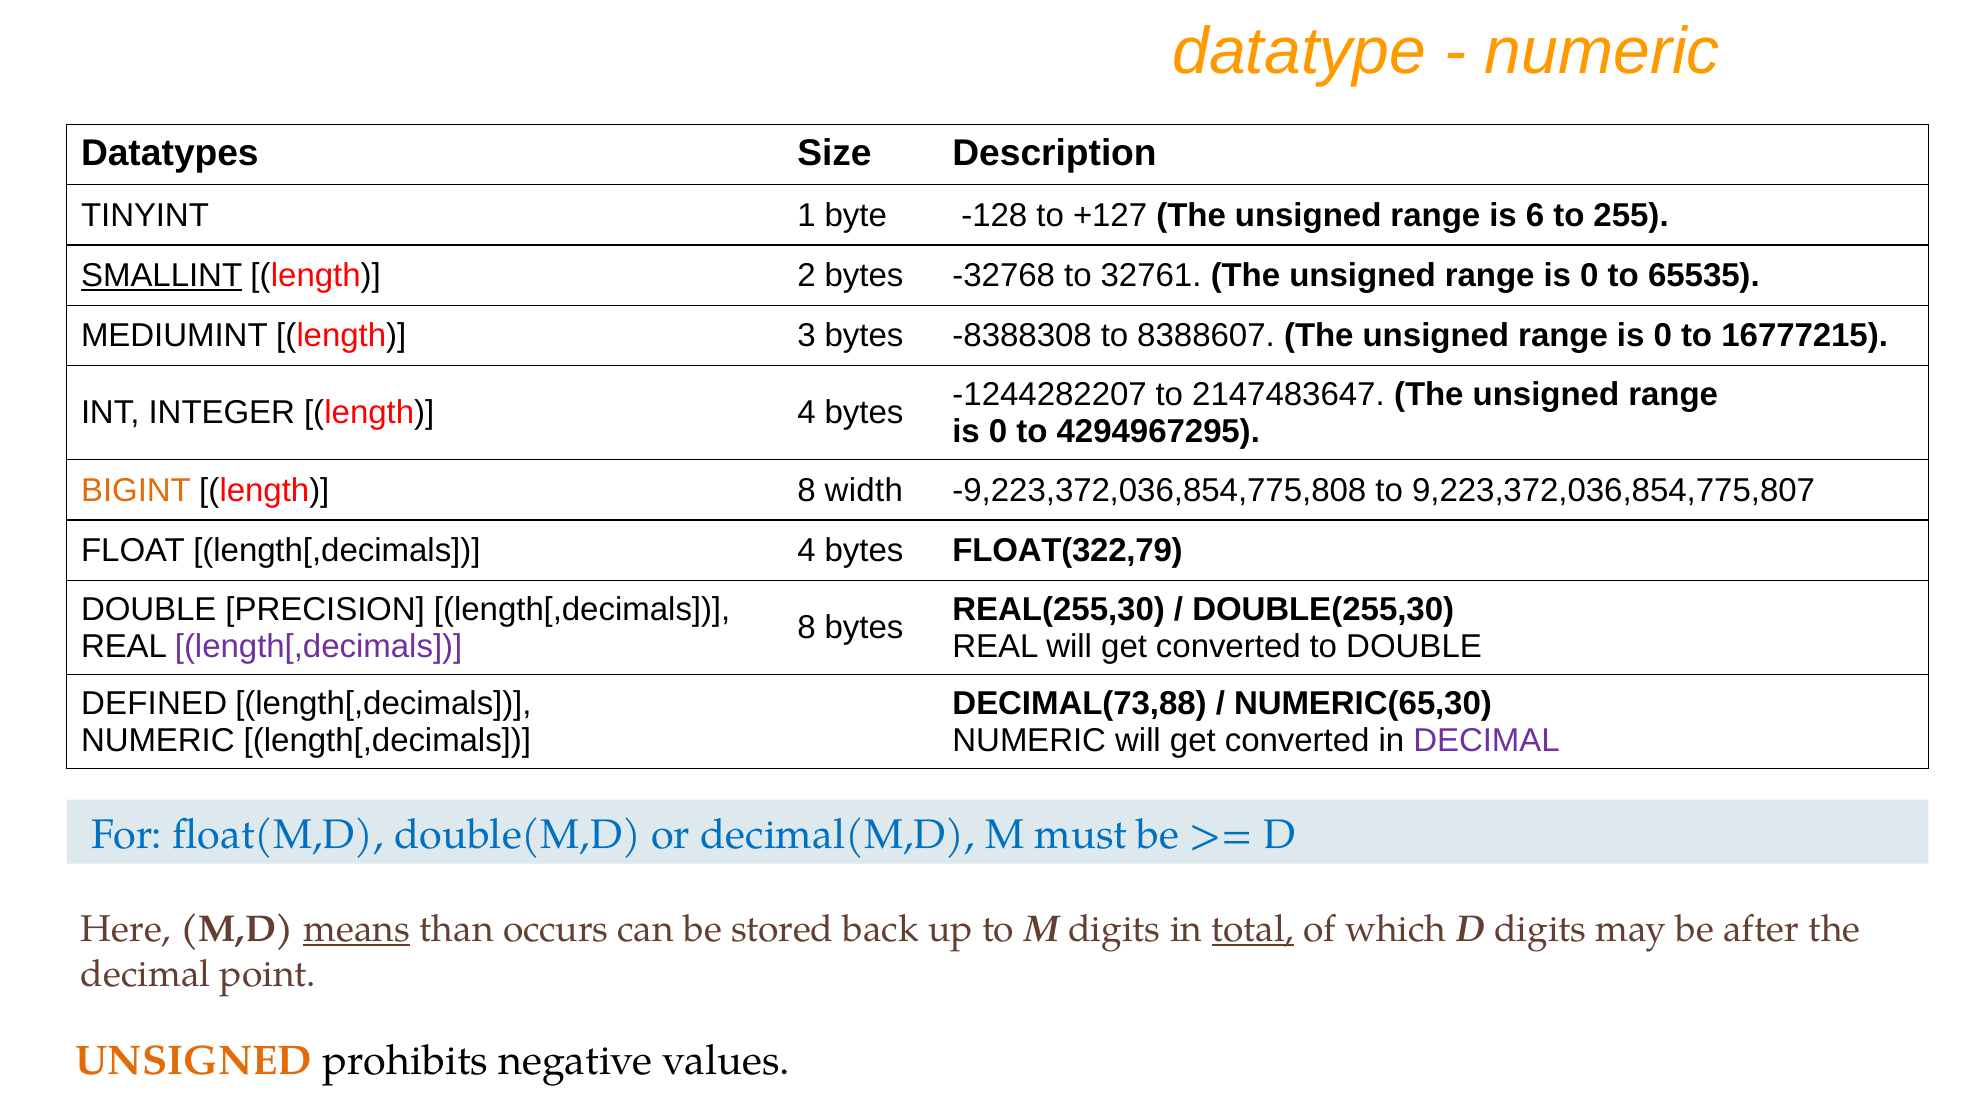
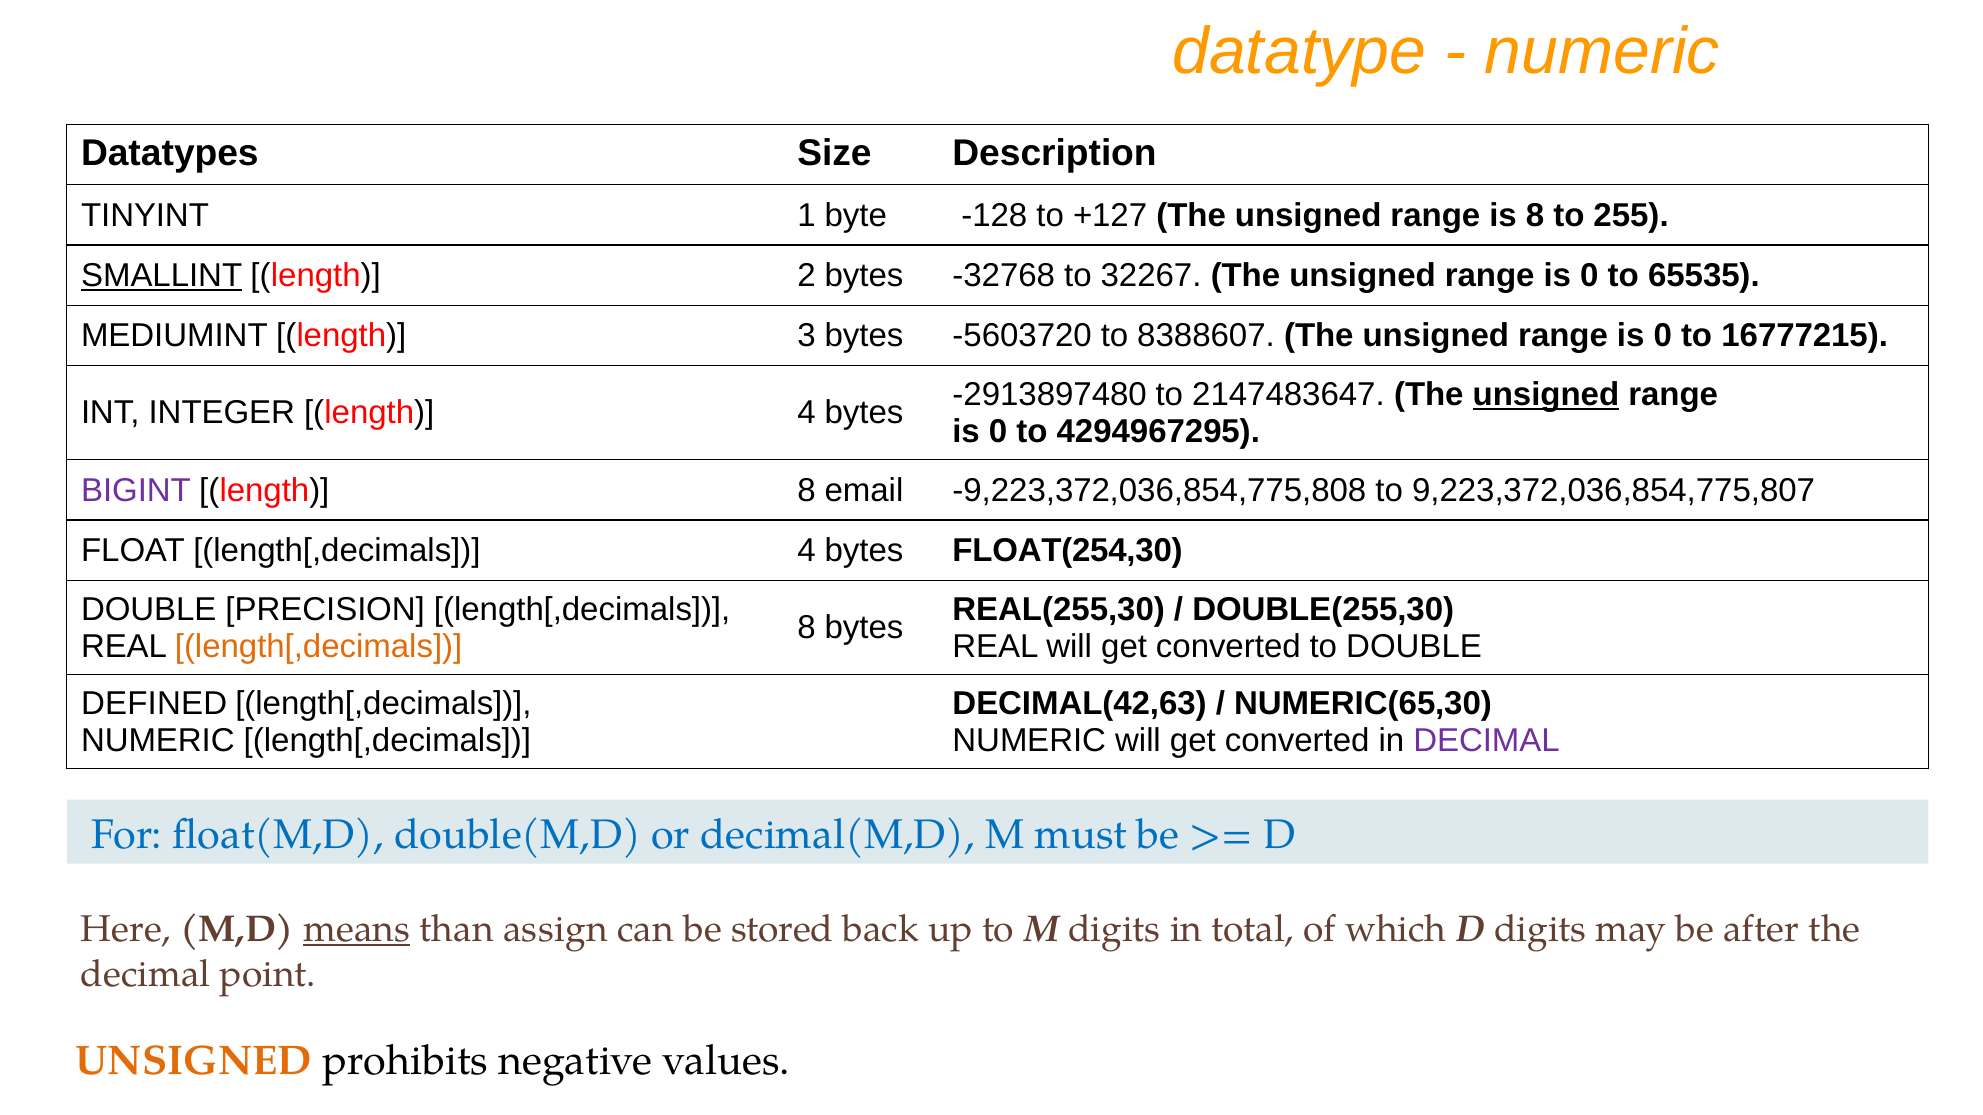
is 6: 6 -> 8 (1535, 215)
32761: 32761 -> 32267 (1151, 276)
-8388308: -8388308 -> -5603720 (1022, 336)
-1244282207: -1244282207 -> -2913897480 (1050, 395)
unsigned underline: none -> present (1546, 395)
BIGINT colour: orange -> purple (136, 490)
width: width -> email (864, 490)
FLOAT(322,79: FLOAT(322,79 -> FLOAT(254,30 (1068, 551)
length[,decimals colour: purple -> orange (319, 646)
DECIMAL(73,88: DECIMAL(73,88 -> DECIMAL(42,63 (1080, 704)
occurs: occurs -> assign (555, 930)
total underline: present -> none (1253, 930)
